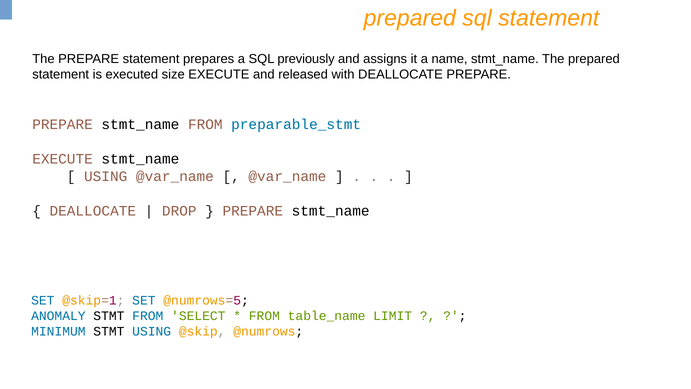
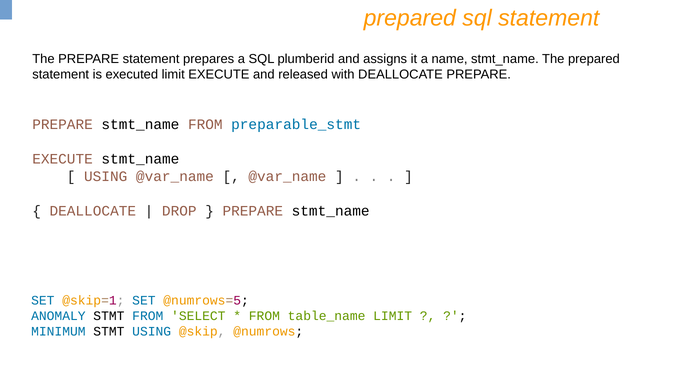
previously: previously -> plumberid (306, 59)
executed size: size -> limit (173, 74)
